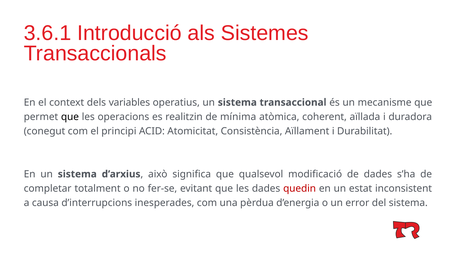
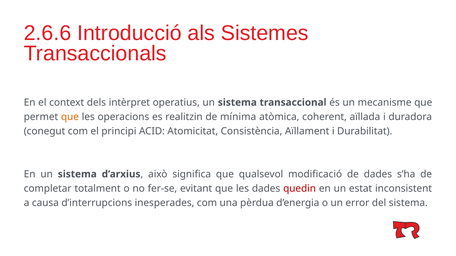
3.6.1: 3.6.1 -> 2.6.6 (47, 33)
variables: variables -> intèrpret (129, 103)
que colour: black -> orange (70, 117)
